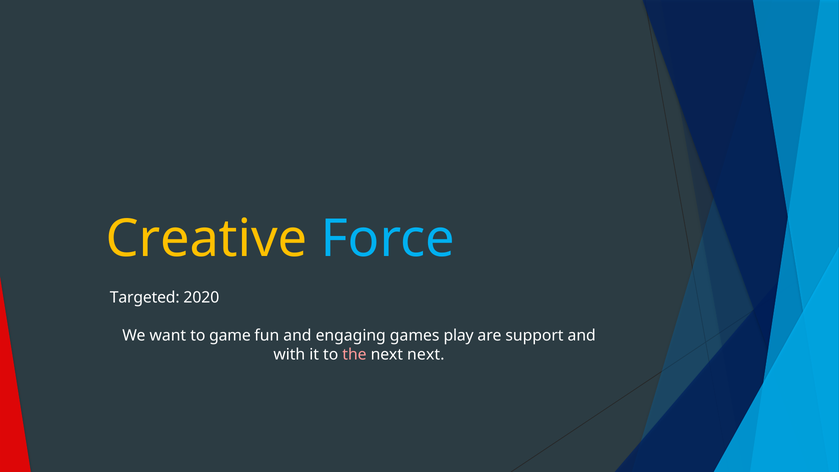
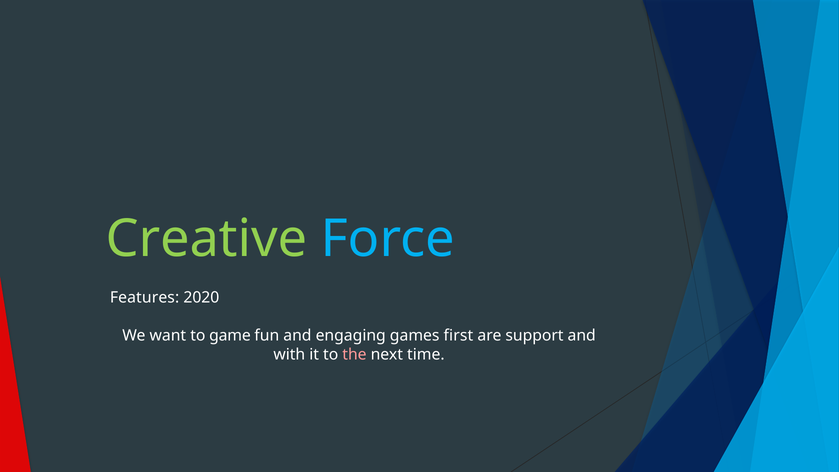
Creative colour: yellow -> light green (206, 239)
Targeted: Targeted -> Features (145, 298)
play: play -> first (458, 335)
next next: next -> time (426, 354)
